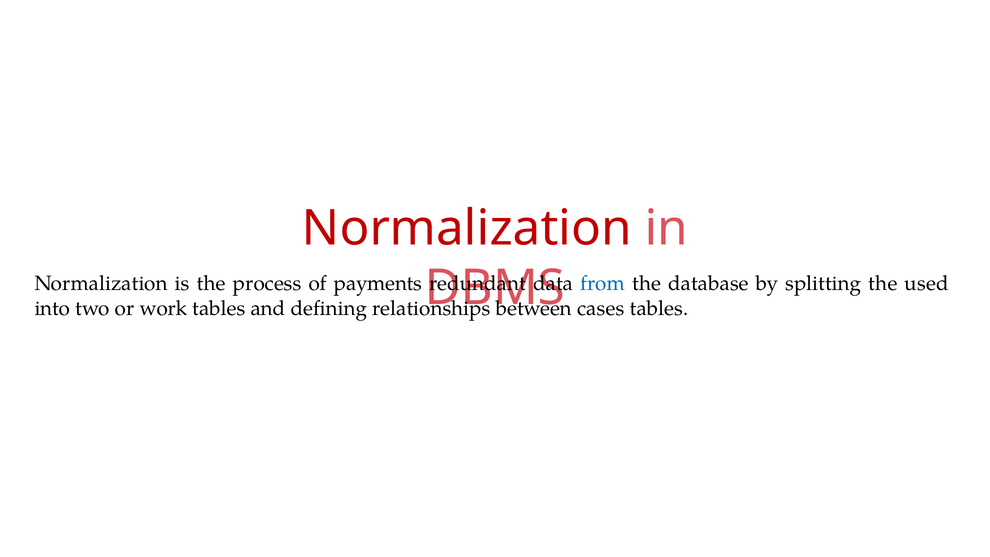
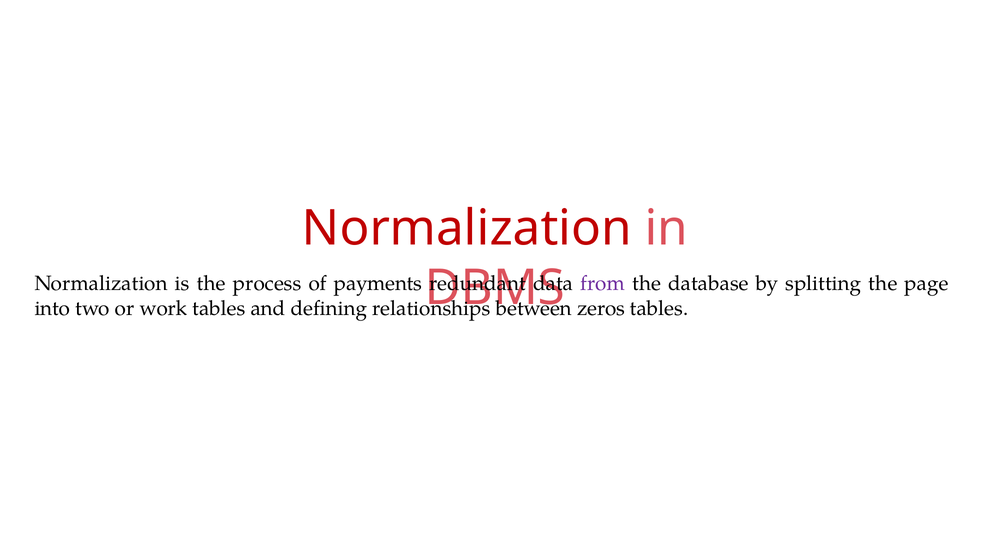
from colour: blue -> purple (603, 284)
used: used -> page (927, 284)
cases: cases -> zeros (601, 308)
